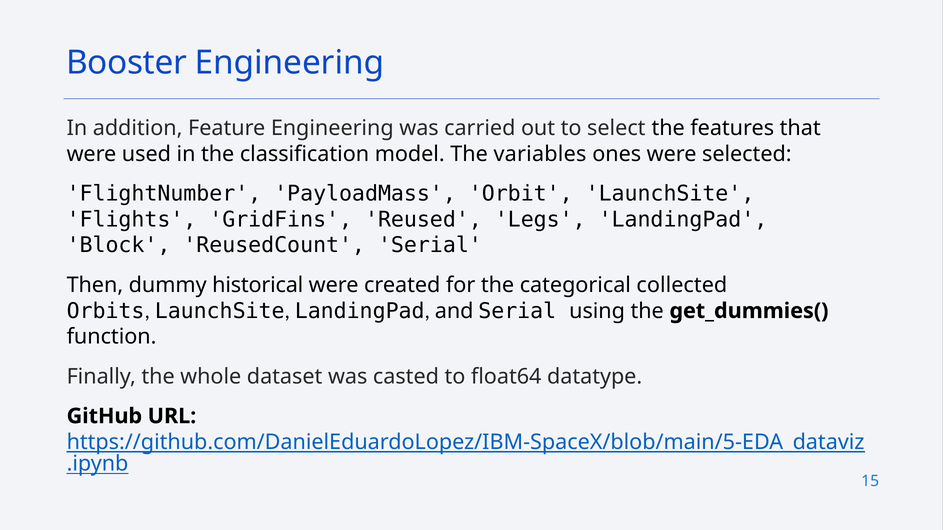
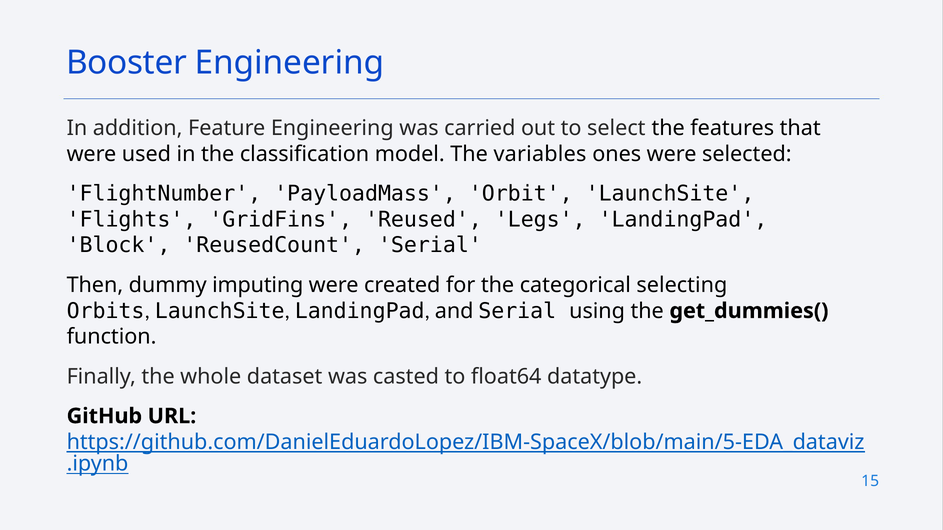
historical: historical -> imputing (258, 285)
collected: collected -> selecting (682, 285)
